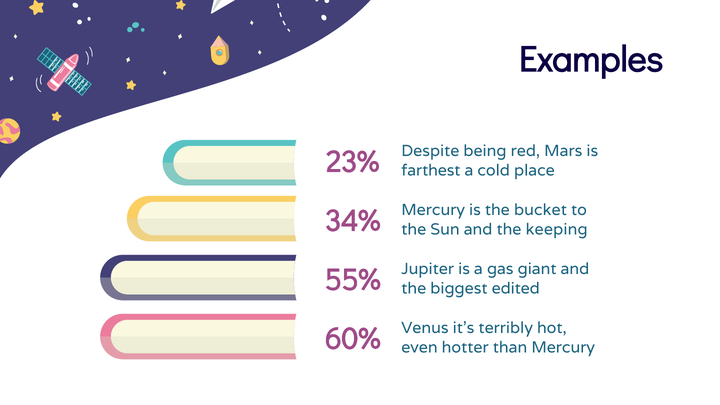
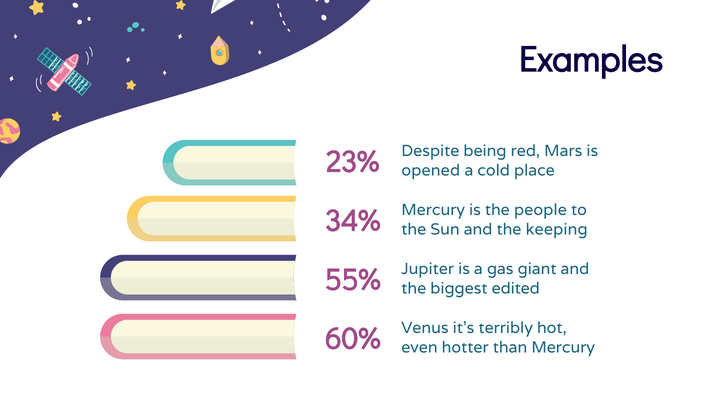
farthest: farthest -> opened (431, 170)
bucket: bucket -> people (540, 210)
